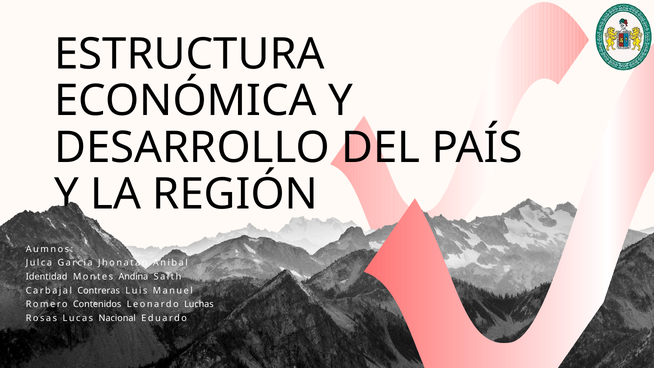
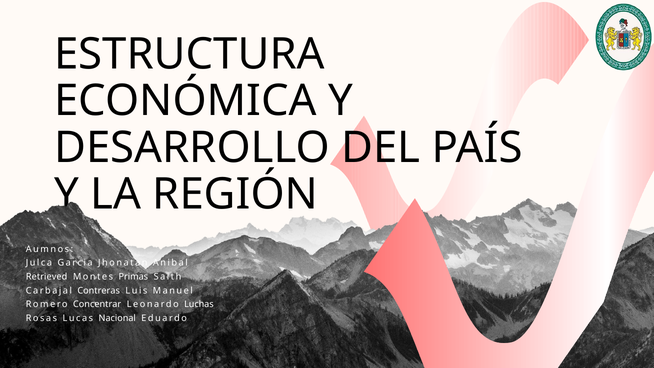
Identidad: Identidad -> Retrieved (47, 277)
Andina: Andina -> Primas (133, 277)
Contenidos: Contenidos -> Concentrar (97, 304)
